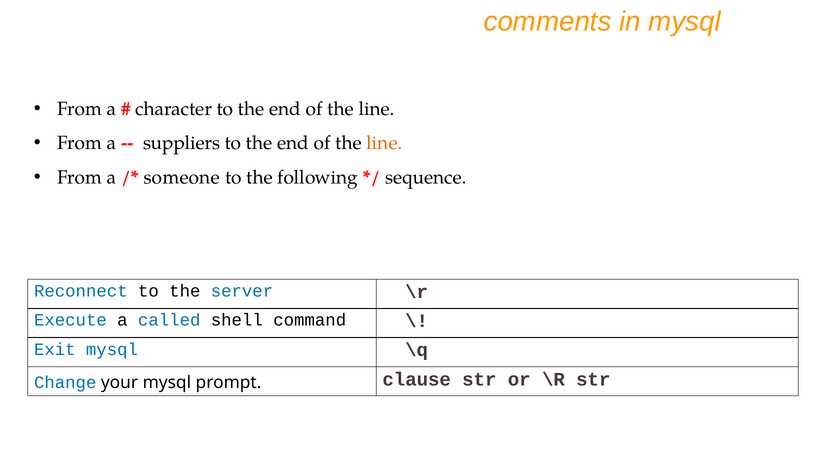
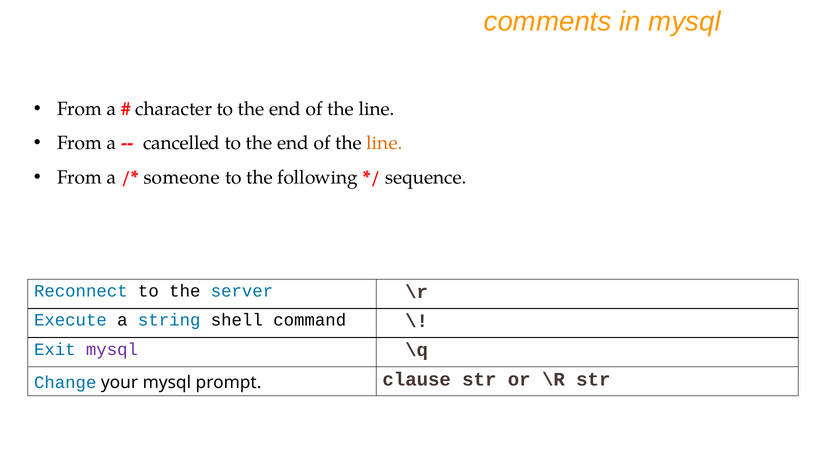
suppliers: suppliers -> cancelled (182, 143)
called: called -> string (169, 320)
mysql colour: blue -> purple (112, 349)
